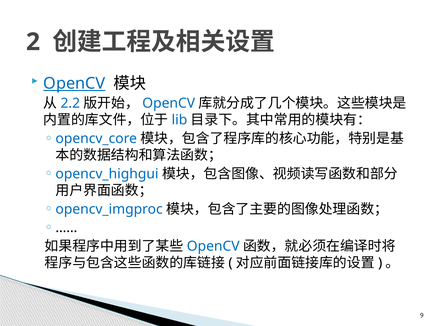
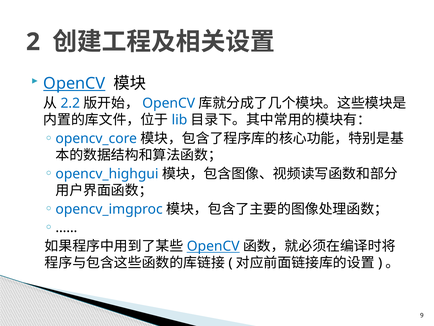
OpenCV underline: none -> present (213, 246)
